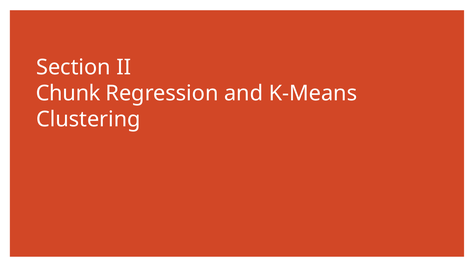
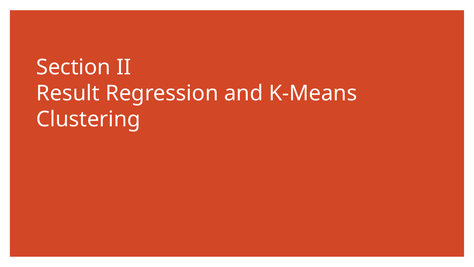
Chunk: Chunk -> Result (68, 93)
